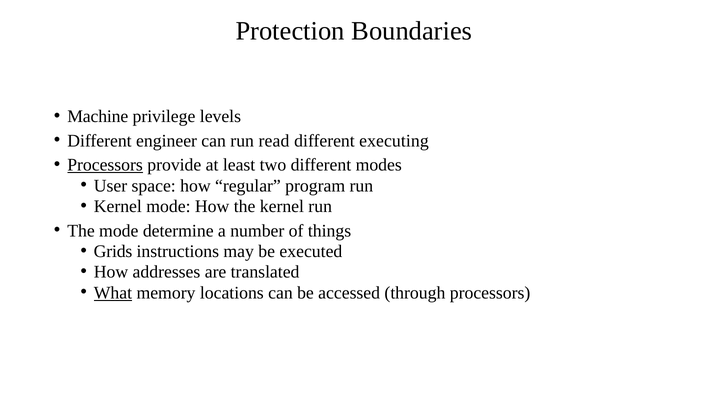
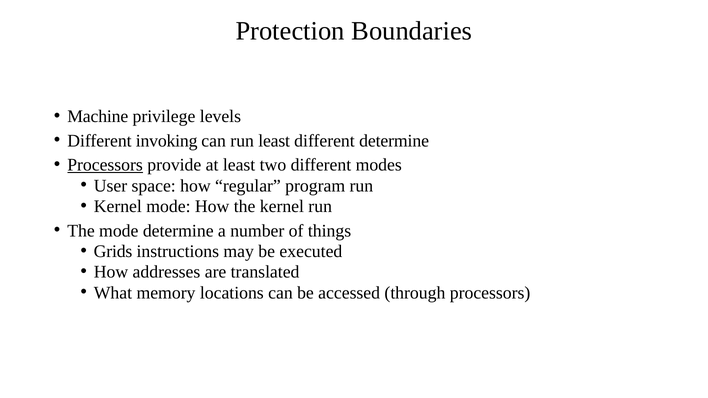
engineer: engineer -> invoking (167, 141)
run read: read -> least (274, 141)
different executing: executing -> determine (394, 141)
What underline: present -> none (113, 293)
